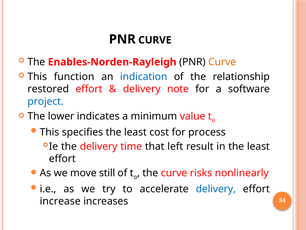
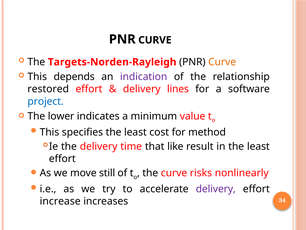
Enables-Norden-Rayleigh: Enables-Norden-Rayleigh -> Targets-Norden-Rayleigh (112, 62)
function: function -> depends (74, 77)
indication colour: blue -> purple (144, 77)
note: note -> lines (178, 89)
process: process -> method (207, 132)
left: left -> like (175, 146)
delivery colour: blue -> purple (216, 189)
